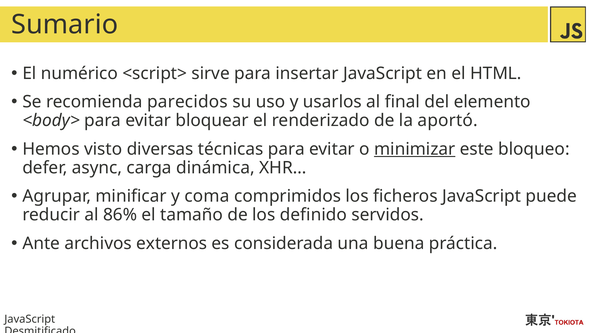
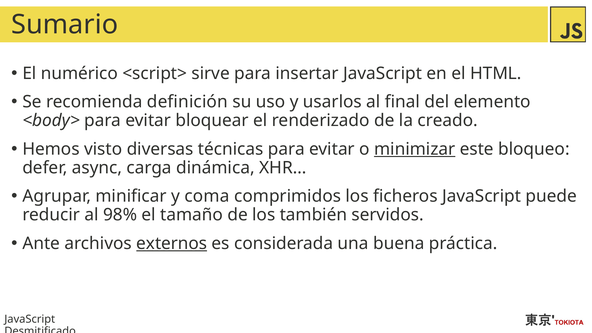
parecidos: parecidos -> definición (187, 102)
aportó: aportó -> creado (448, 121)
86%: 86% -> 98% (120, 215)
definido: definido -> también (313, 215)
externos underline: none -> present (172, 243)
